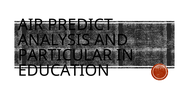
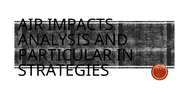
PREDICT: PREDICT -> IMPACTS (80, 25)
EDUCATION: EDUCATION -> STRATEGIES (64, 71)
